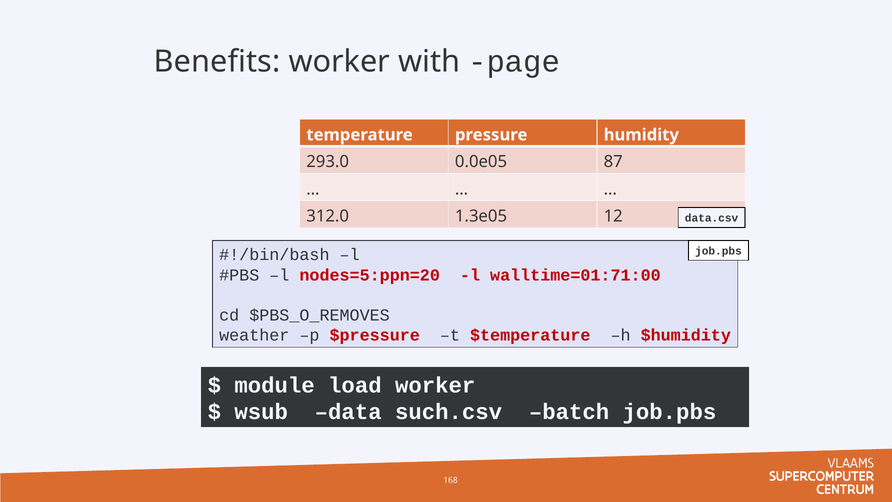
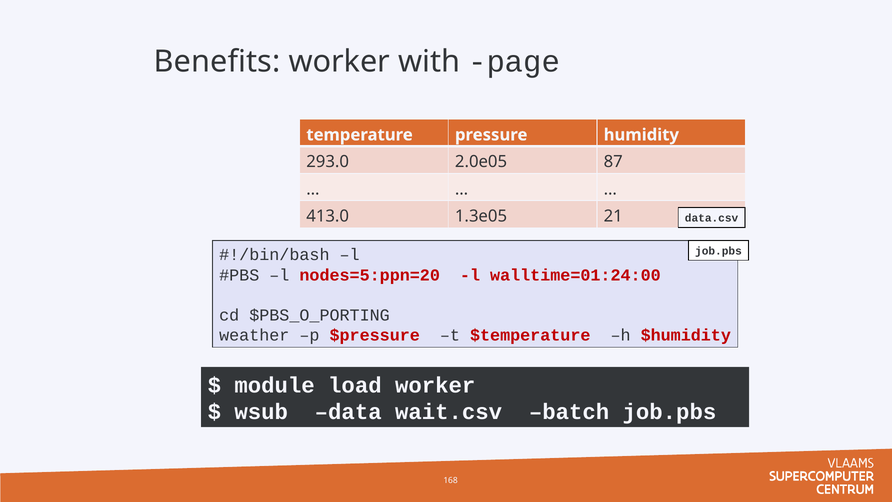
0.0e05: 0.0e05 -> 2.0e05 (481, 162)
312.0: 312.0 -> 413.0 (328, 216)
12: 12 -> 21 (613, 216)
walltime=01:71:00: walltime=01:71:00 -> walltime=01:24:00 (575, 275)
$PBS_O_REMOVES: $PBS_O_REMOVES -> $PBS_O_PORTING (320, 315)
such.csv: such.csv -> wait.csv (449, 412)
